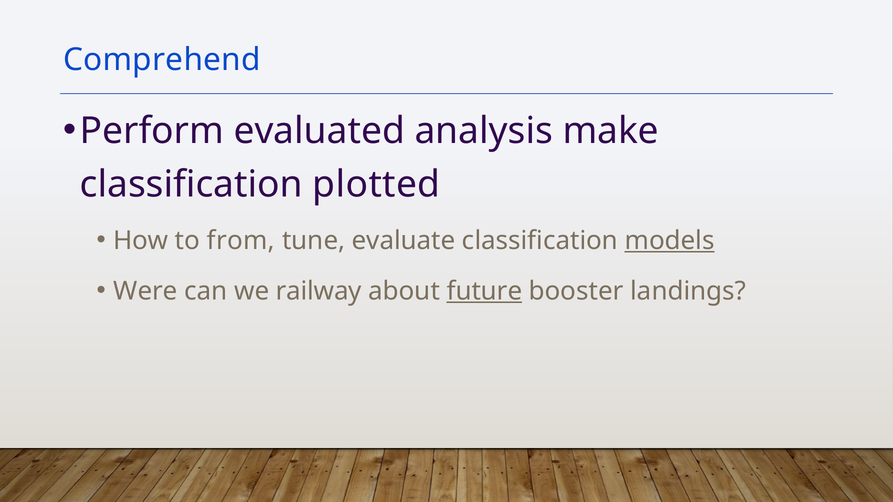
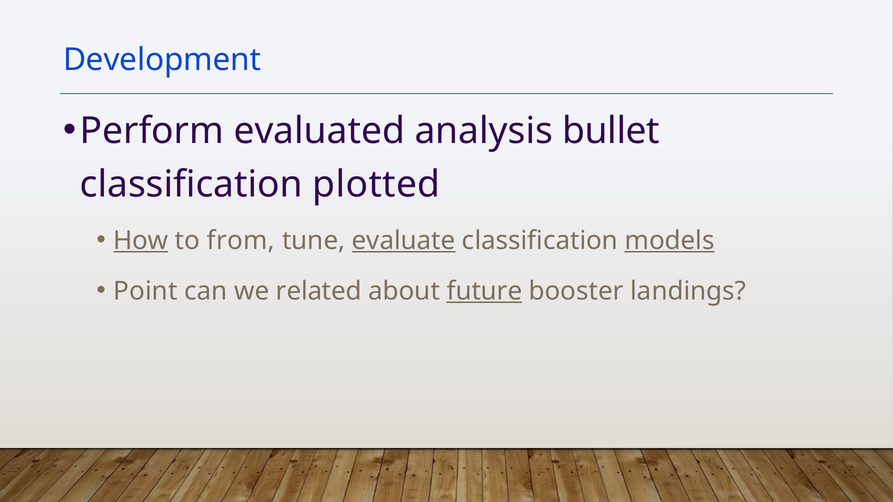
Comprehend: Comprehend -> Development (162, 60)
make: make -> bullet (611, 131)
How underline: none -> present (141, 241)
evaluate underline: none -> present (404, 241)
Were: Were -> Point (145, 291)
railway: railway -> related (319, 291)
